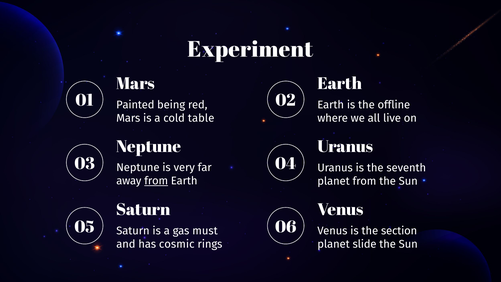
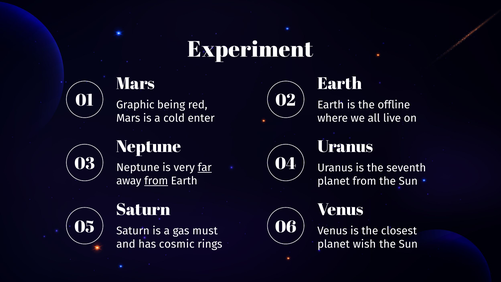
Painted: Painted -> Graphic (135, 105)
table: table -> enter (201, 118)
far underline: none -> present (205, 167)
section: section -> closest (399, 231)
slide: slide -> wish (364, 244)
